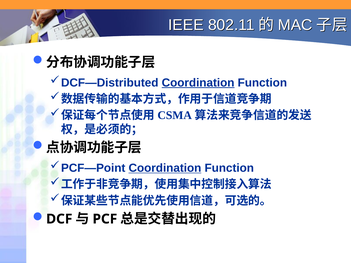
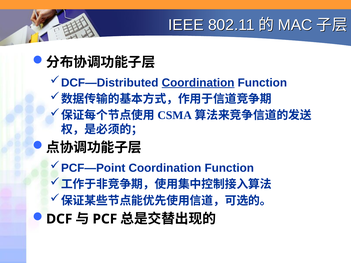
Coordination underline: present -> none (165, 168)
